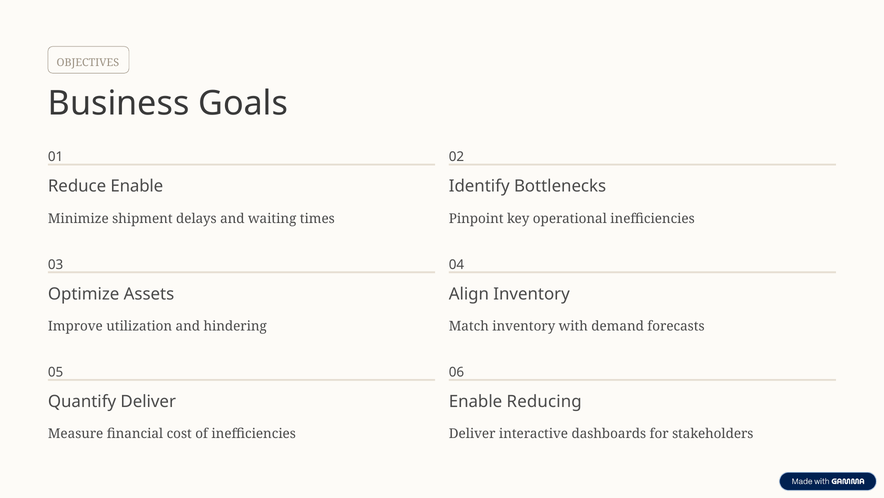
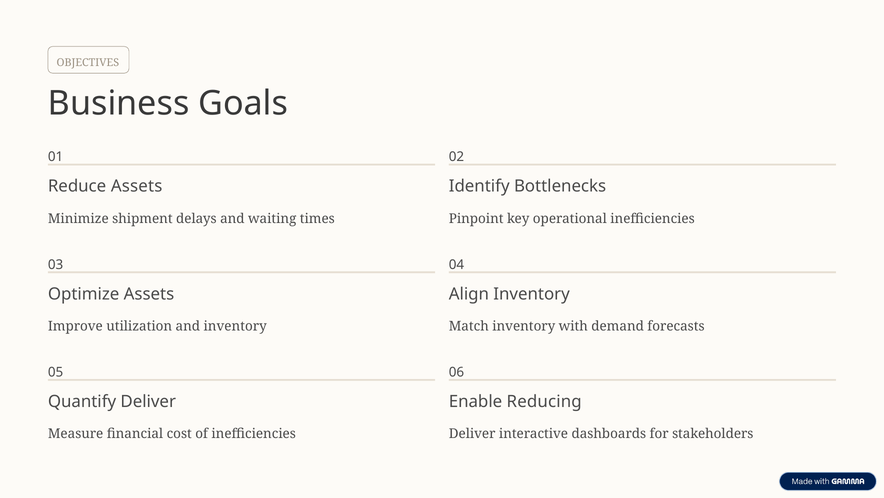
Reduce Enable: Enable -> Assets (137, 186)
and hindering: hindering -> inventory (235, 326)
